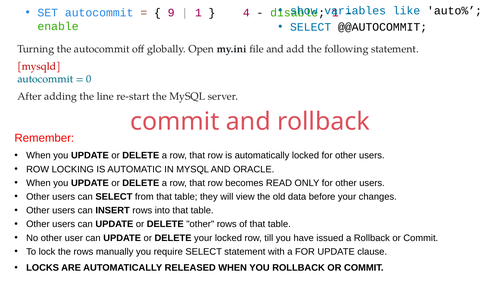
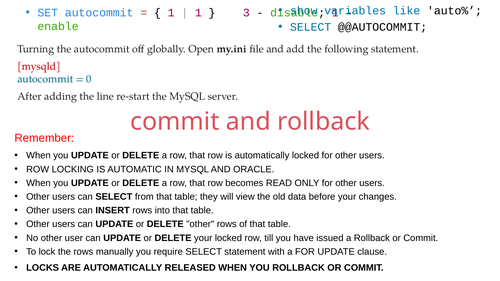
9: 9 -> 1 (171, 13)
4: 4 -> 3 (246, 13)
